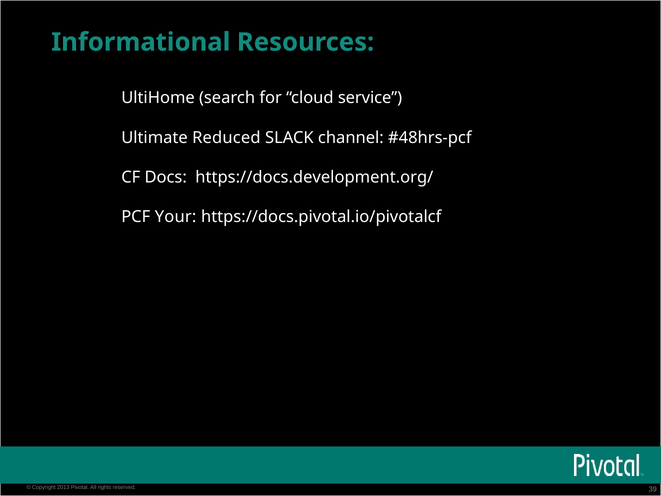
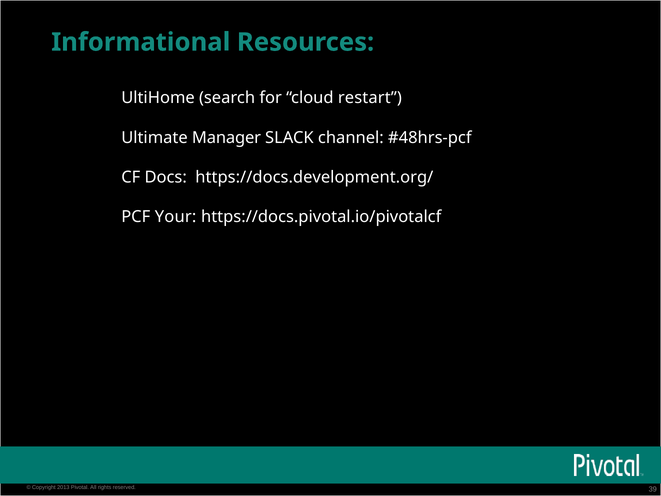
service: service -> restart (370, 98)
Reduced: Reduced -> Manager (227, 137)
